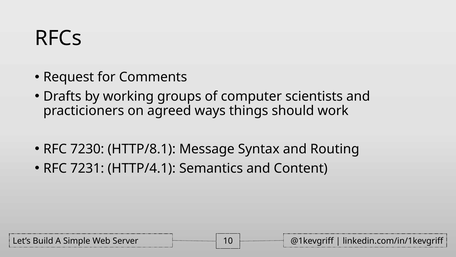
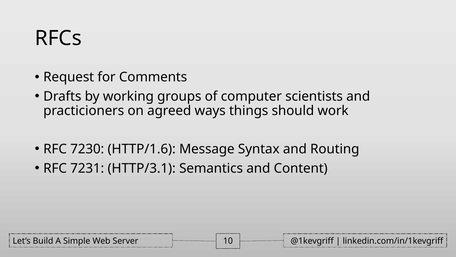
HTTP/8.1: HTTP/8.1 -> HTTP/1.6 (142, 149)
HTTP/4.1: HTTP/4.1 -> HTTP/3.1 (142, 168)
